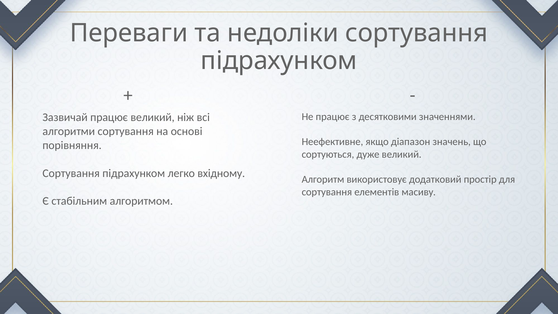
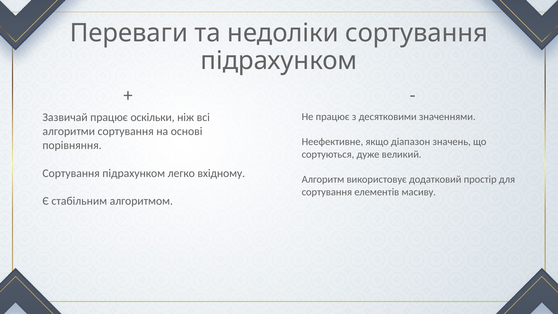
працює великий: великий -> оскільки (153, 117)
